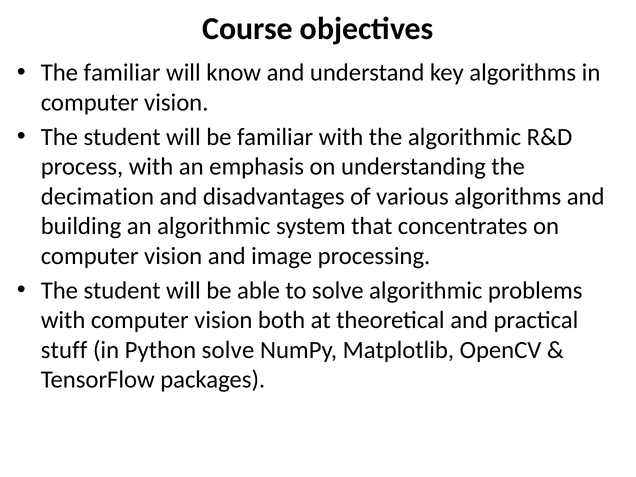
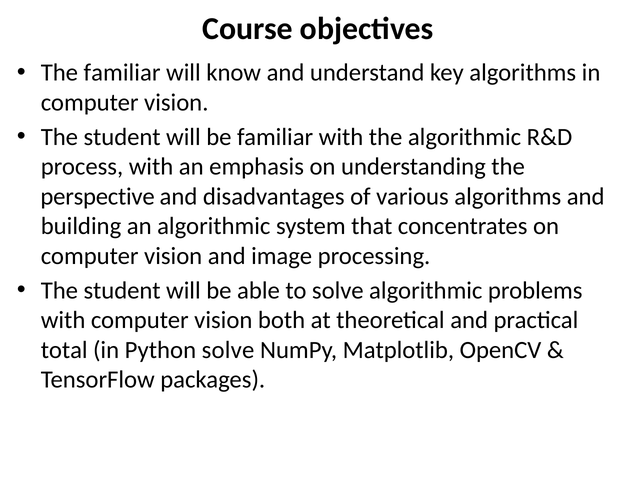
decimation: decimation -> perspective (98, 197)
stuff: stuff -> total (64, 350)
